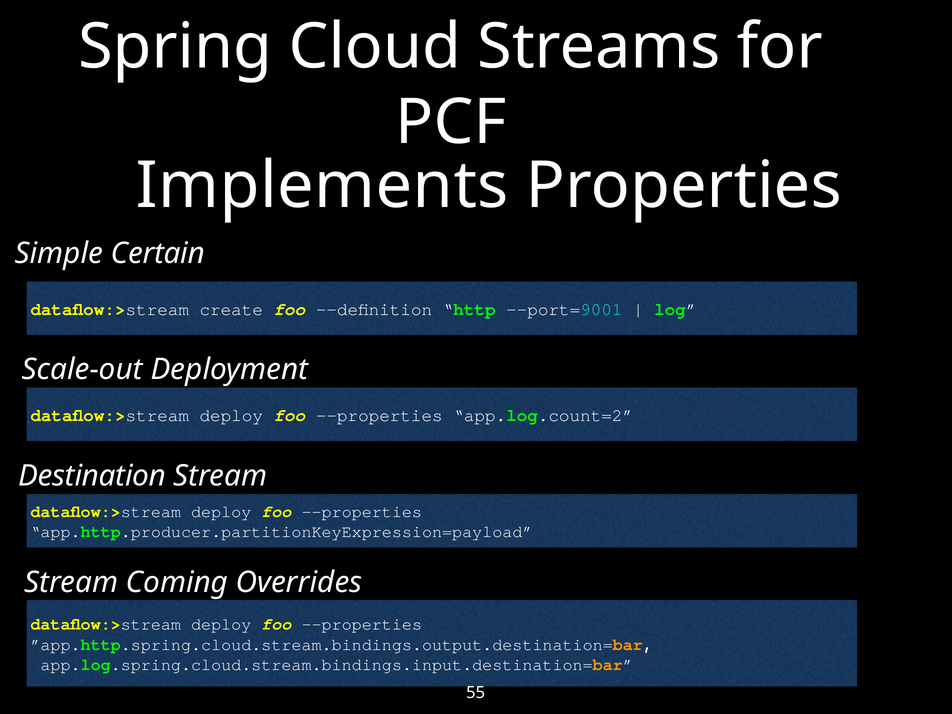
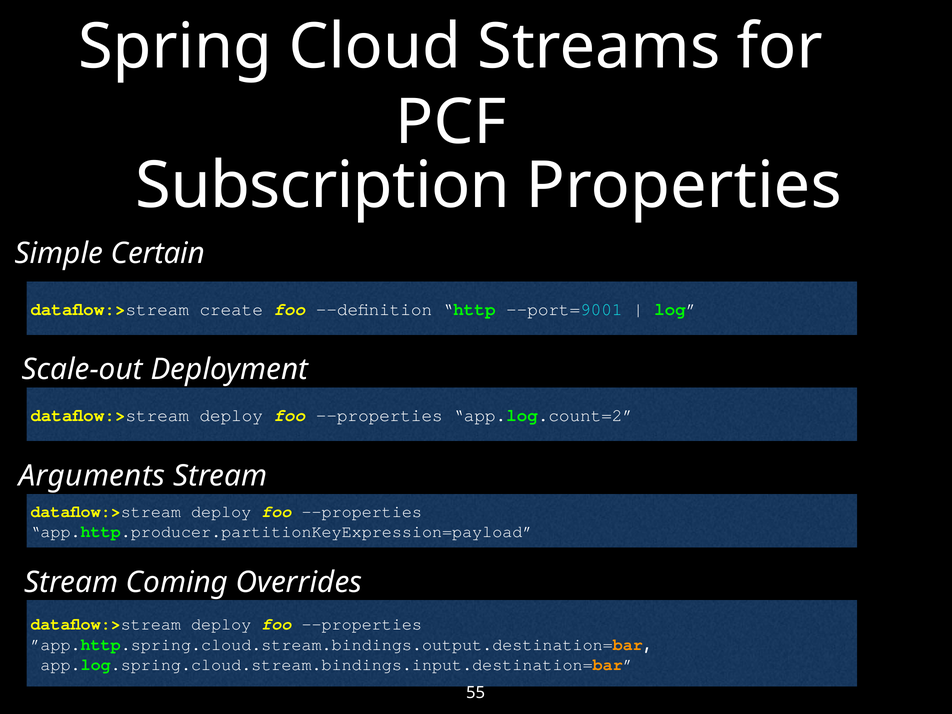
Implements: Implements -> Subscription (323, 186)
Destination: Destination -> Arguments (92, 476)
